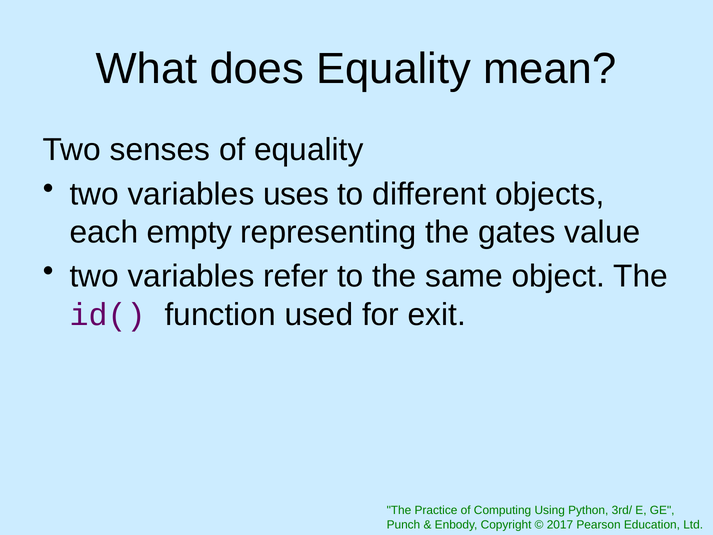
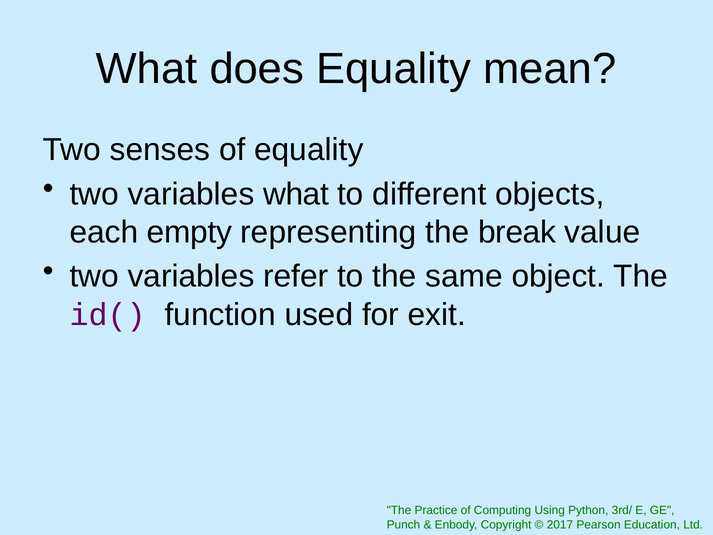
variables uses: uses -> what (296, 194)
gates: gates -> break (517, 232)
